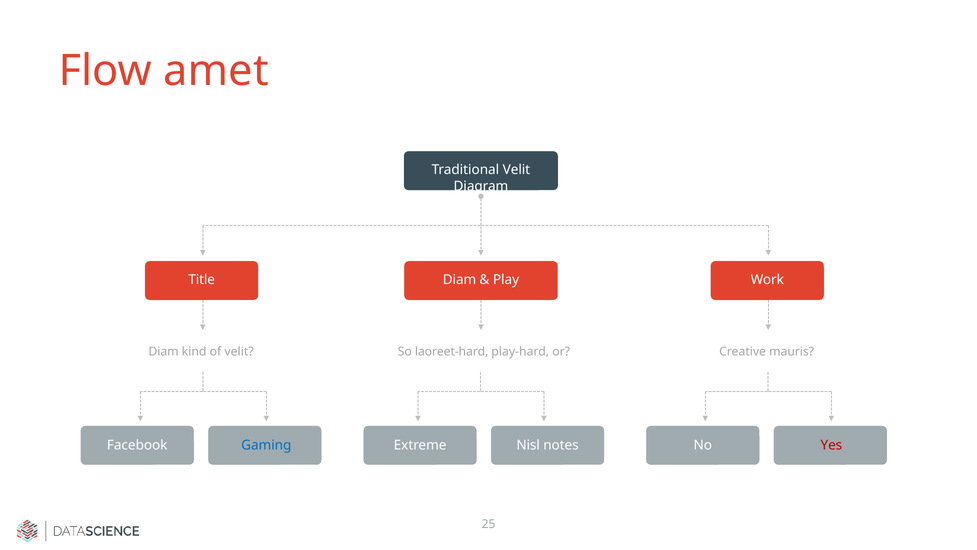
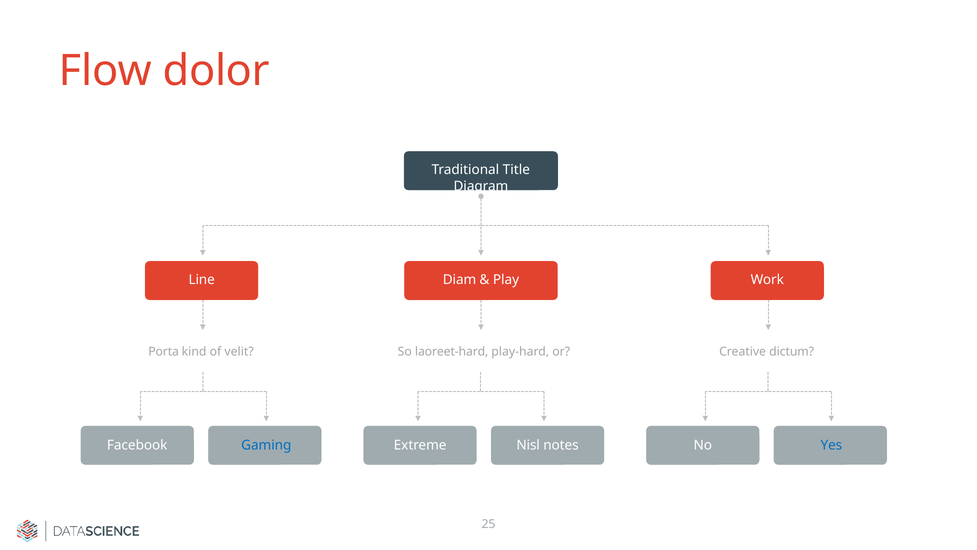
amet: amet -> dolor (216, 71)
Traditional Velit: Velit -> Title (516, 170)
Title: Title -> Line (202, 280)
Diam: Diam -> Porta (164, 351)
mauris: mauris -> dictum (792, 351)
Yes colour: red -> blue (831, 445)
